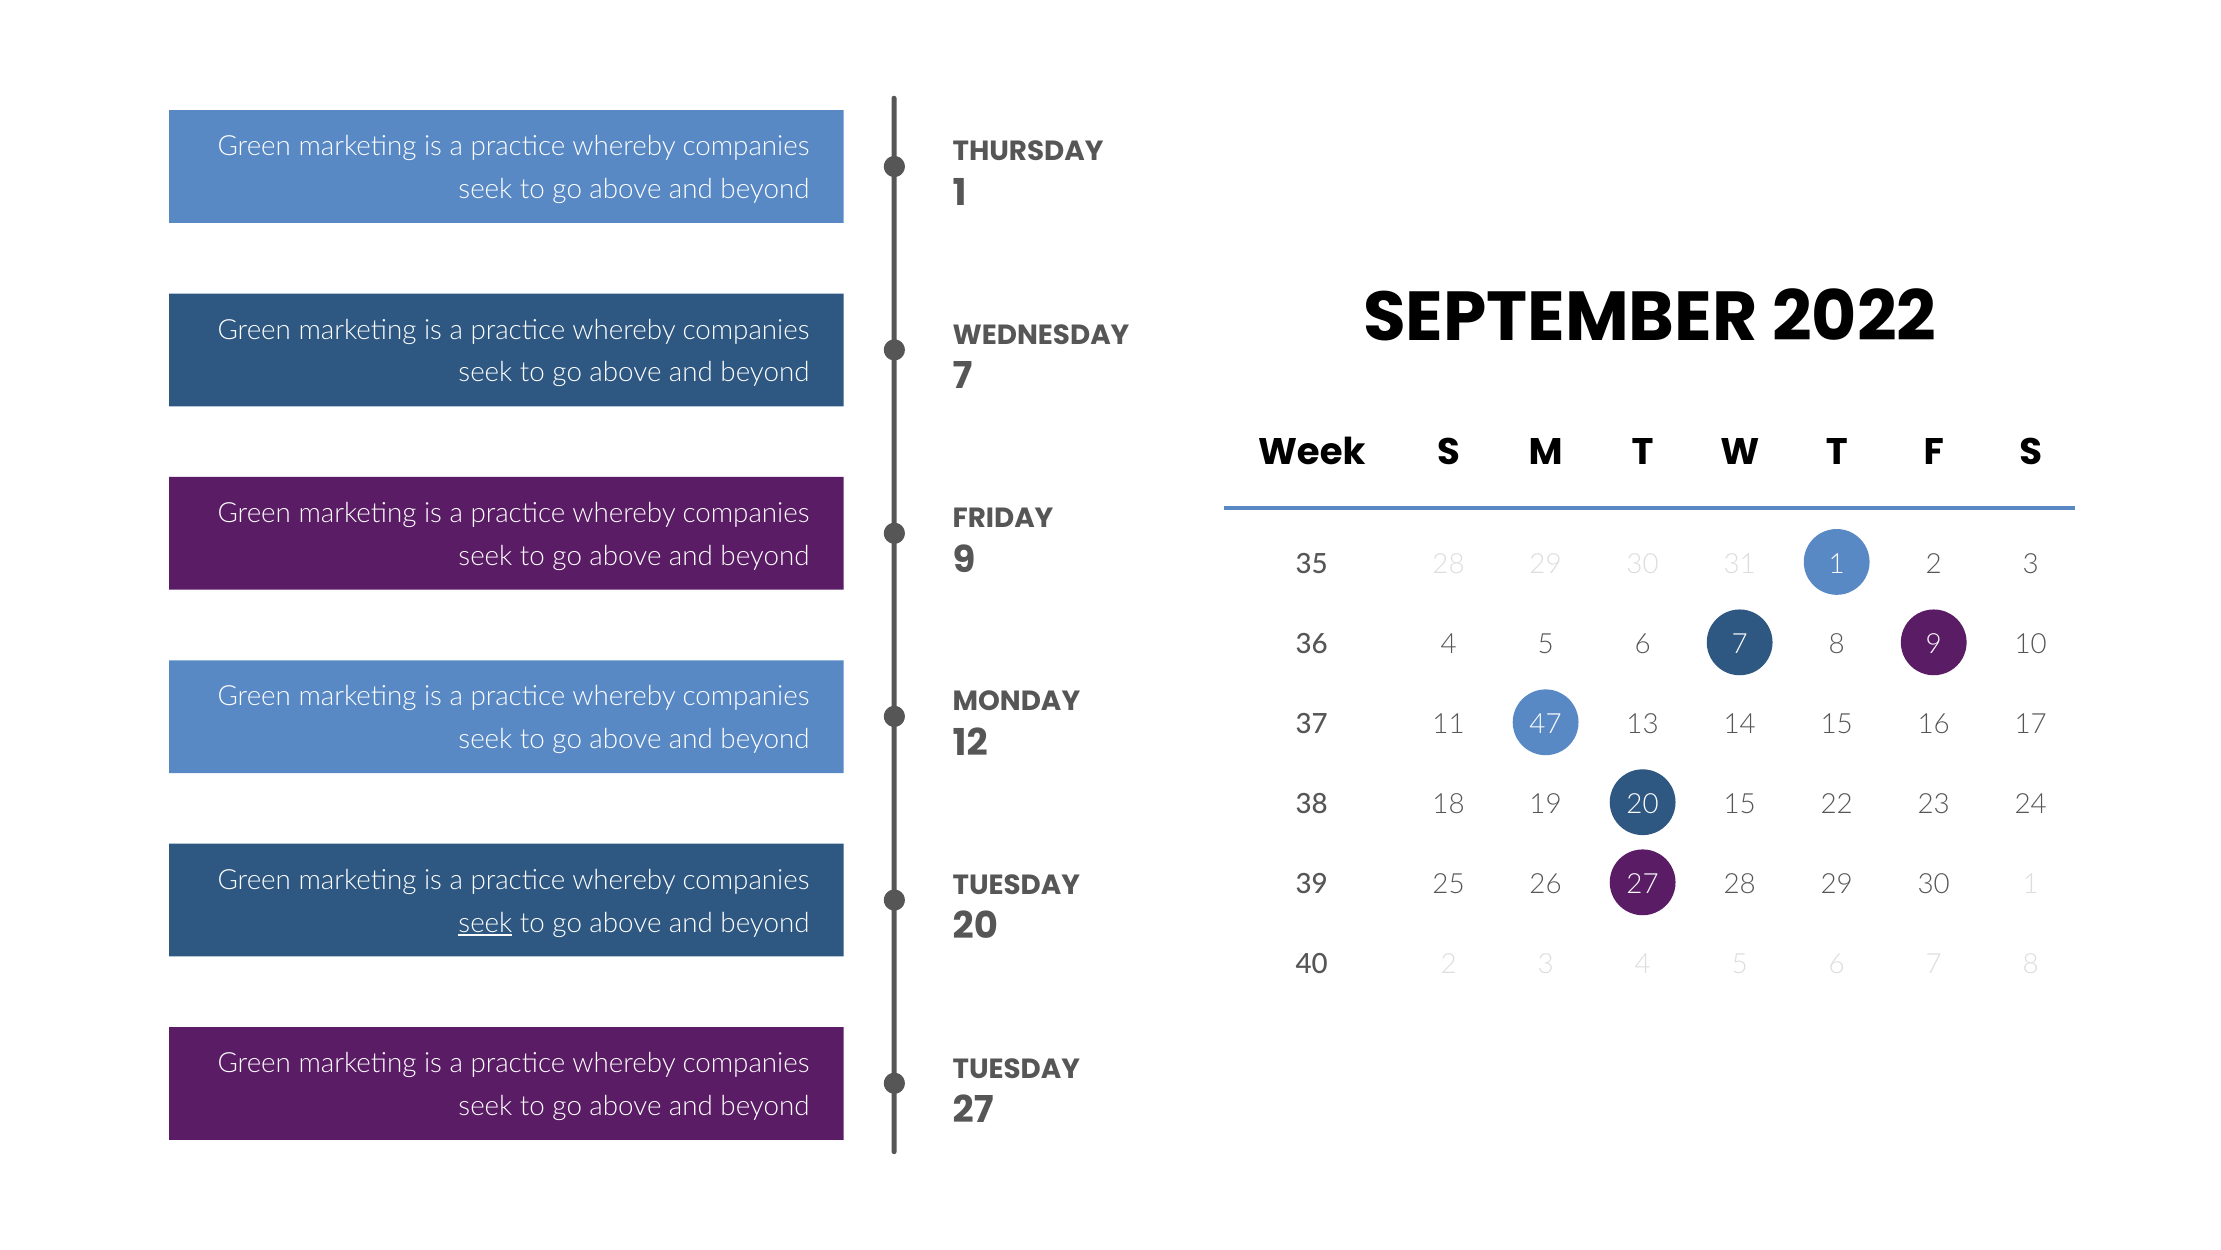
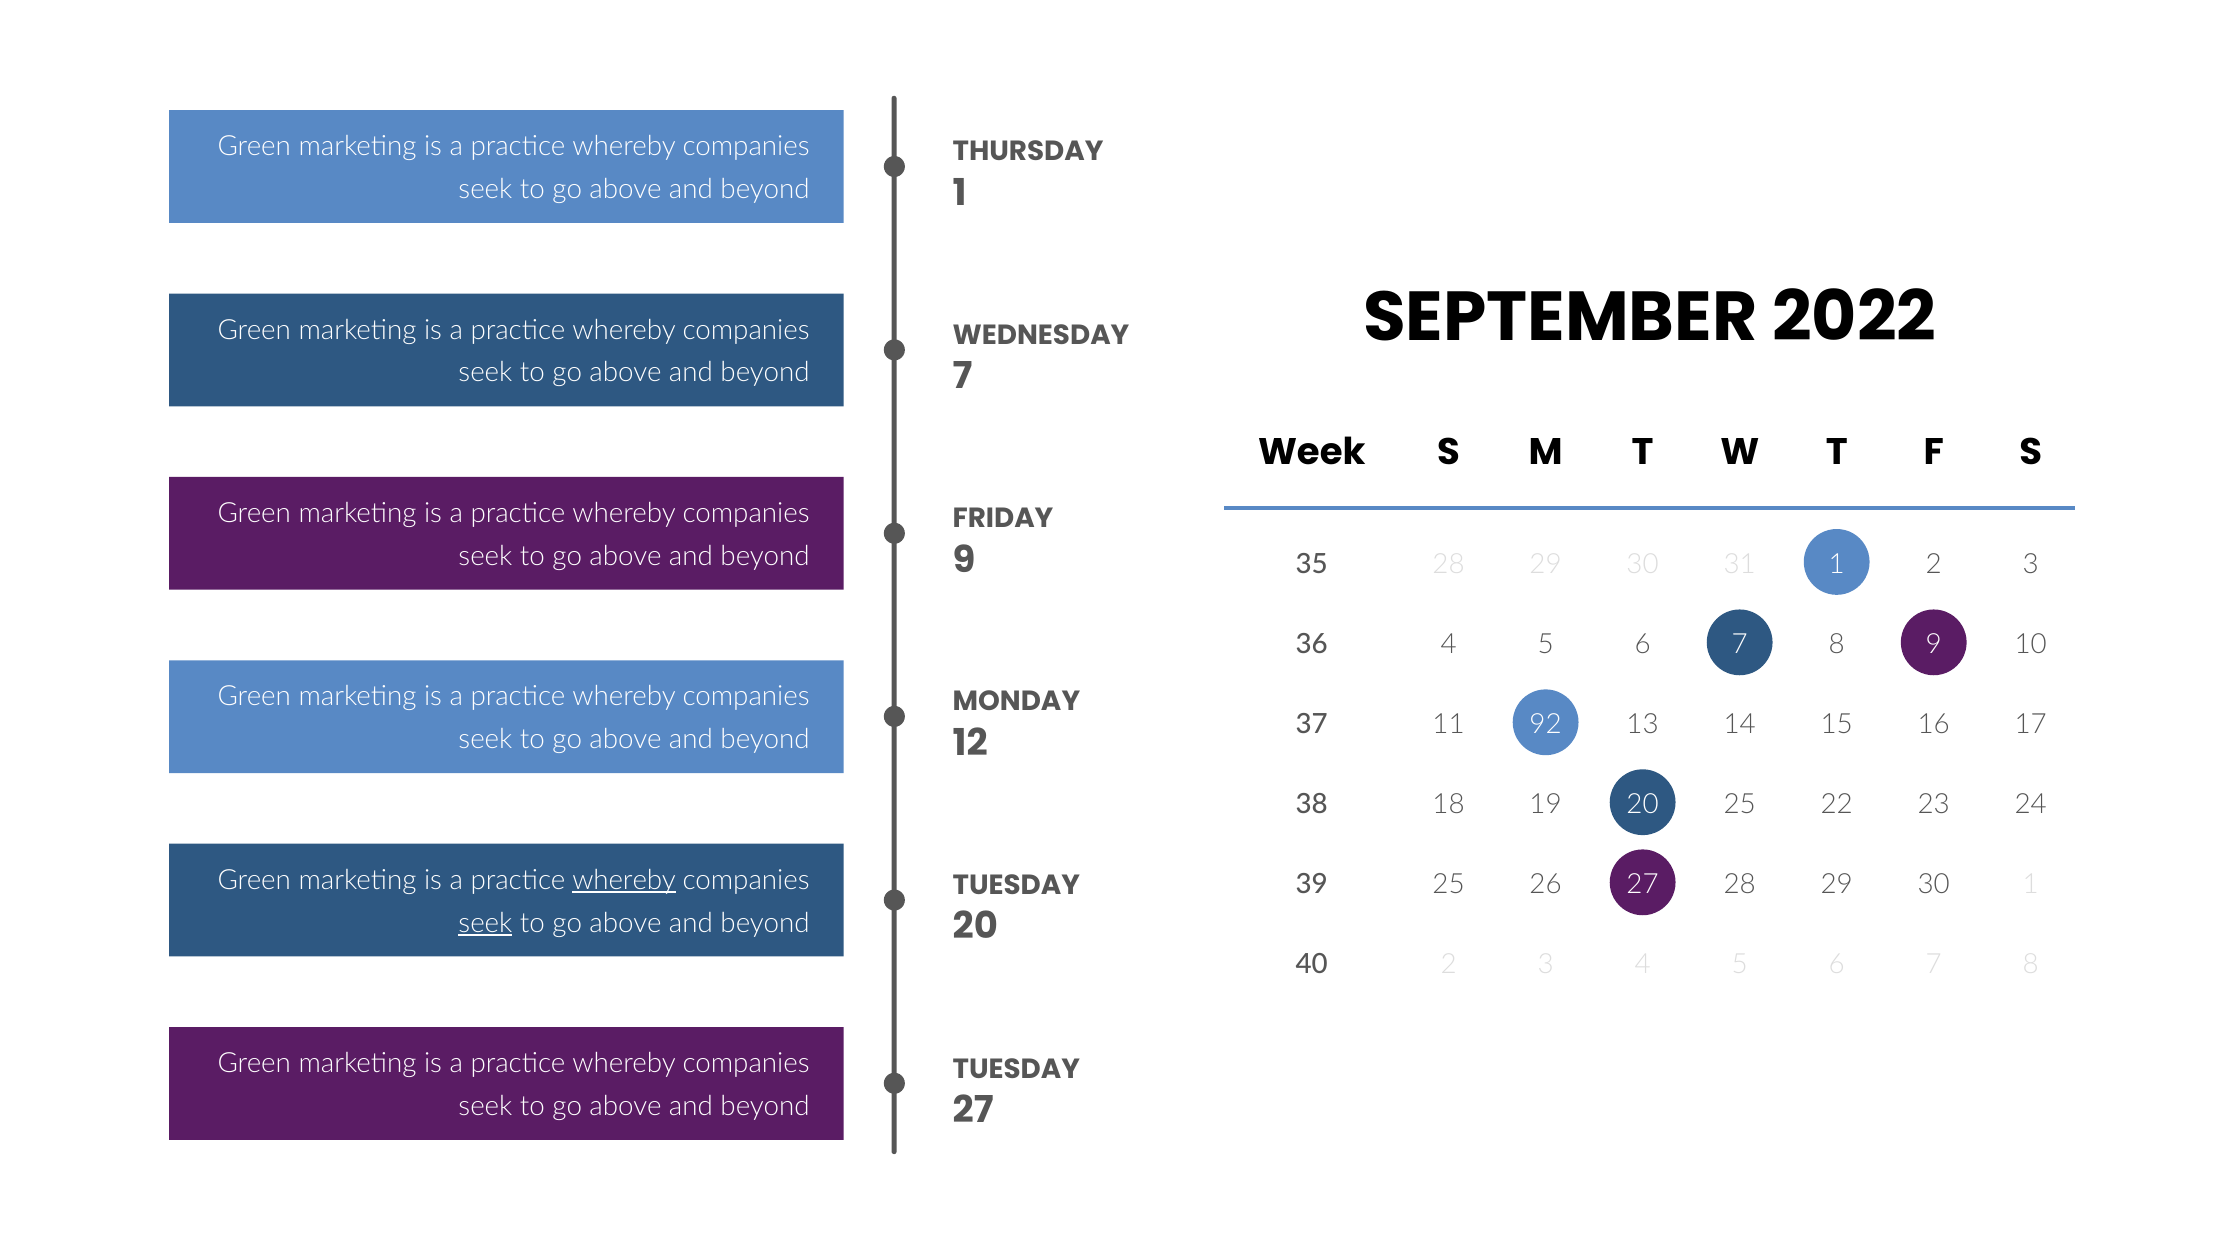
47: 47 -> 92 (1546, 724)
20 15: 15 -> 25 (1740, 804)
whereby underline: none -> present (624, 880)
